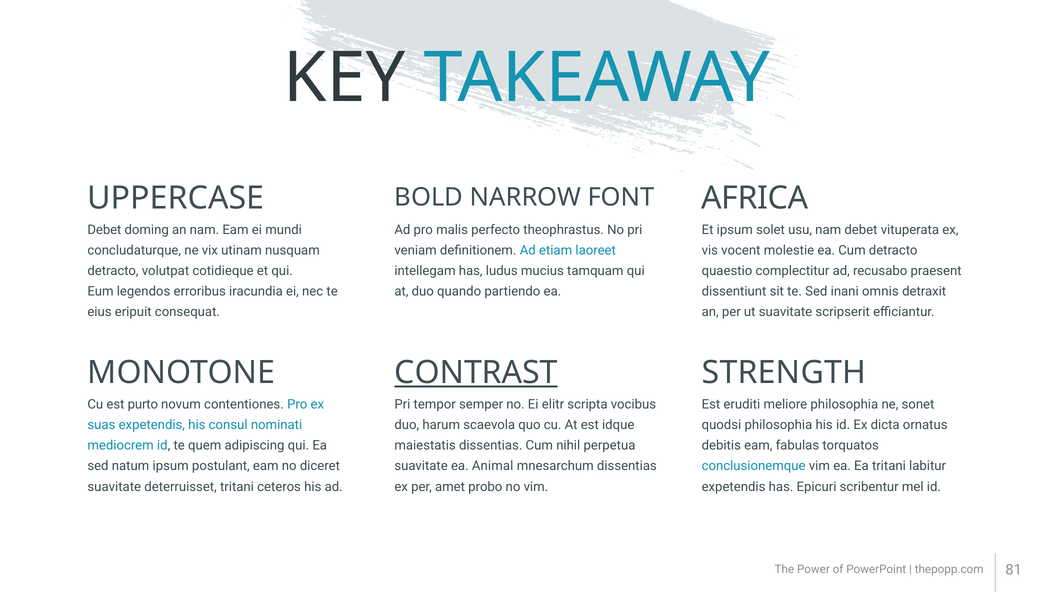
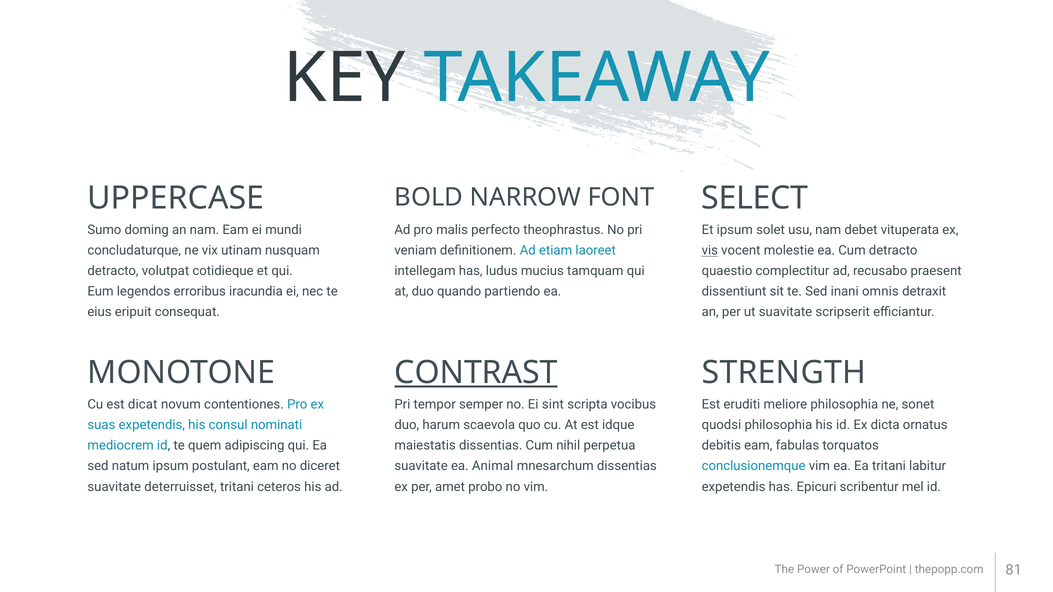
AFRICA: AFRICA -> SELECT (755, 198)
Debet: Debet -> Sumo (104, 230)
vis underline: none -> present (710, 251)
purto: purto -> dicat (143, 405)
elitr: elitr -> sint (553, 405)
